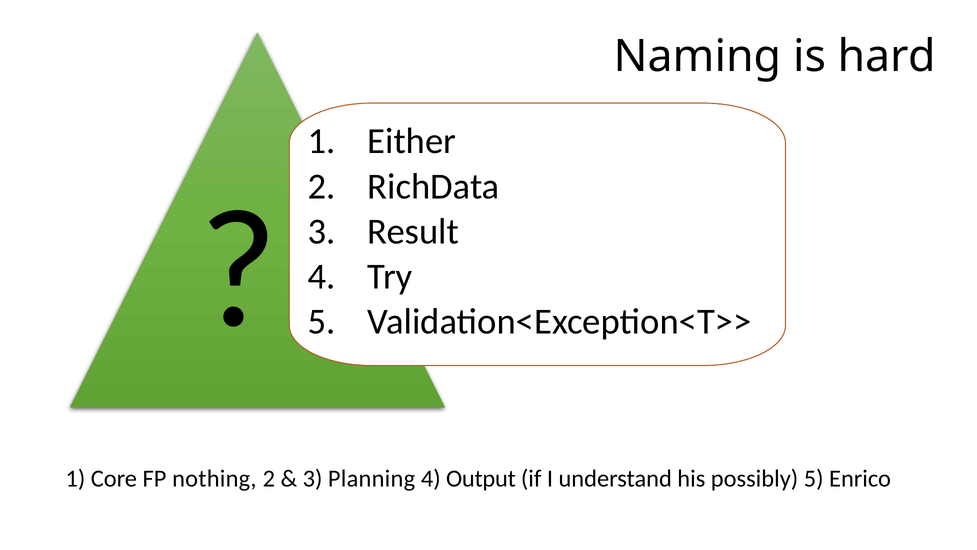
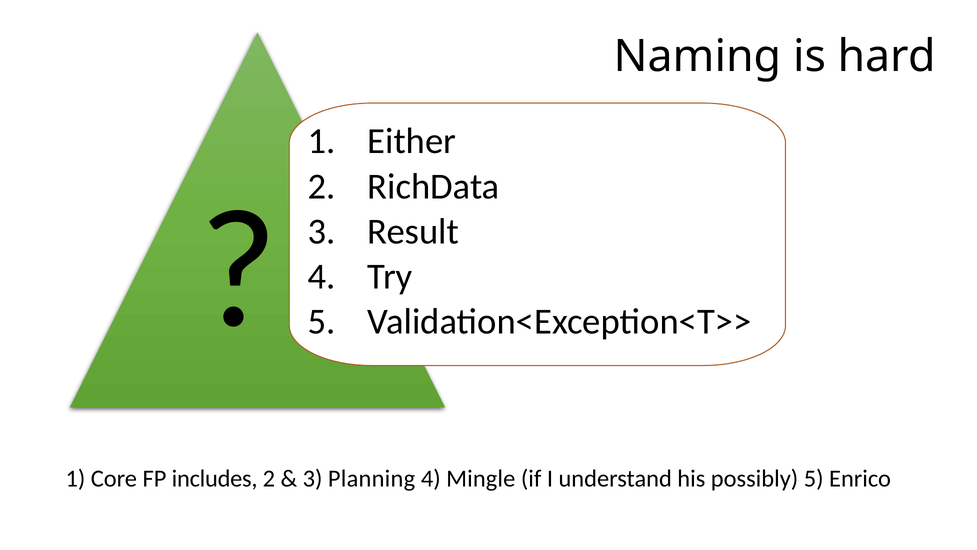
nothing: nothing -> includes (215, 478)
Output: Output -> Mingle (481, 478)
